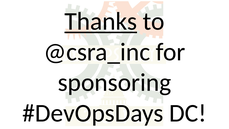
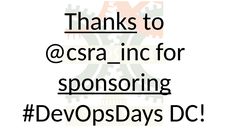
sponsoring underline: none -> present (114, 82)
